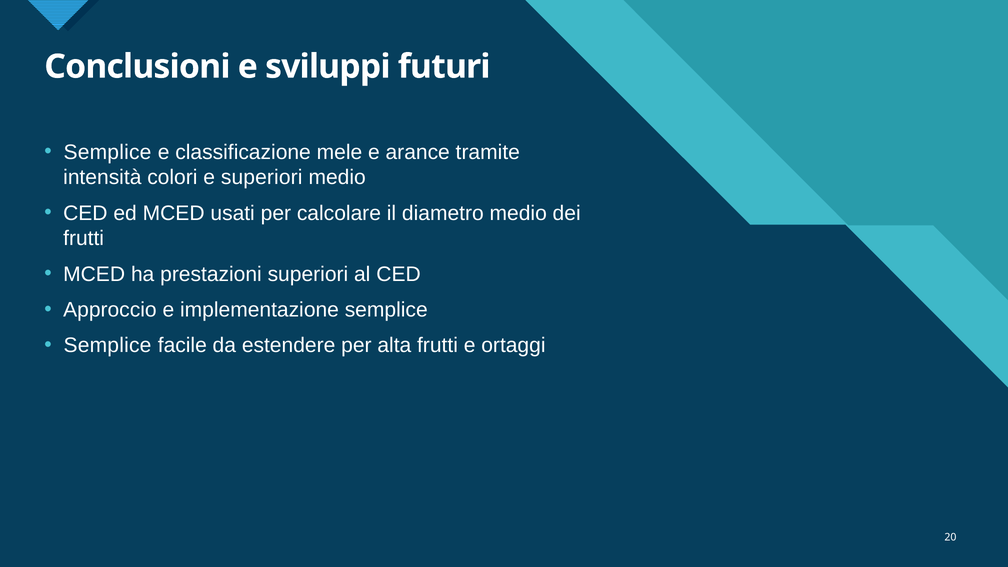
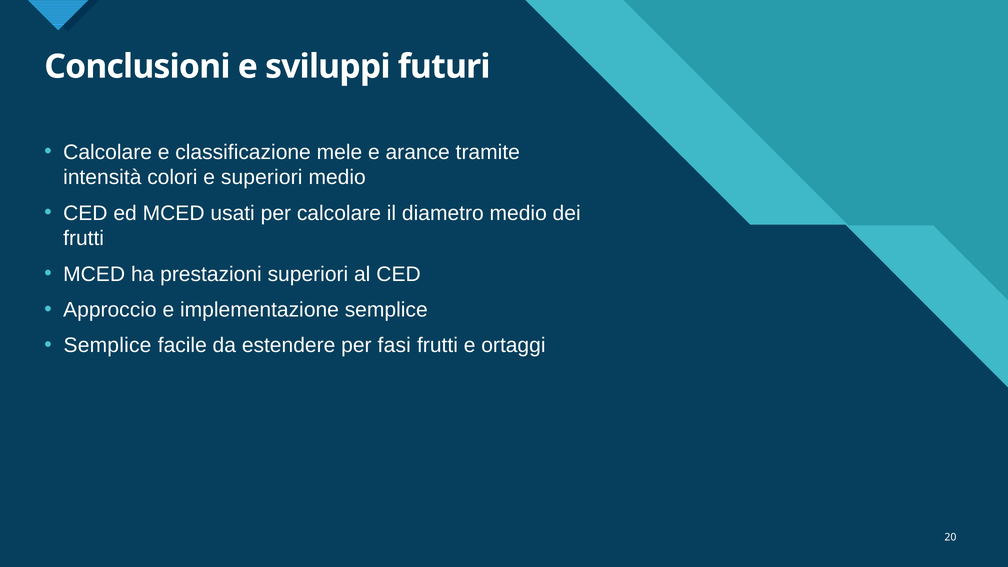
Semplice: Semplice -> Calcolare (108, 152)
alta: alta -> fasi (394, 346)
